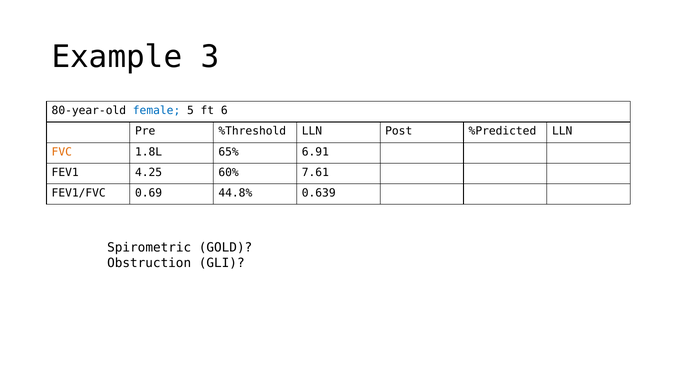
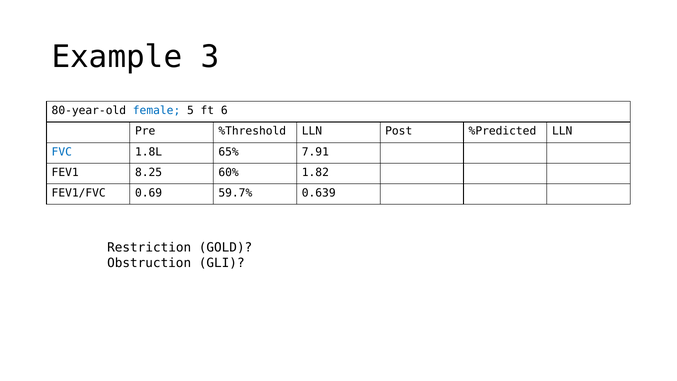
FVC colour: orange -> blue (62, 152)
6.91: 6.91 -> 7.91 (315, 152)
4.25: 4.25 -> 8.25 (149, 172)
7.61: 7.61 -> 1.82 (315, 172)
44.8%: 44.8% -> 59.7% (235, 193)
Spirometric: Spirometric -> Restriction (149, 248)
